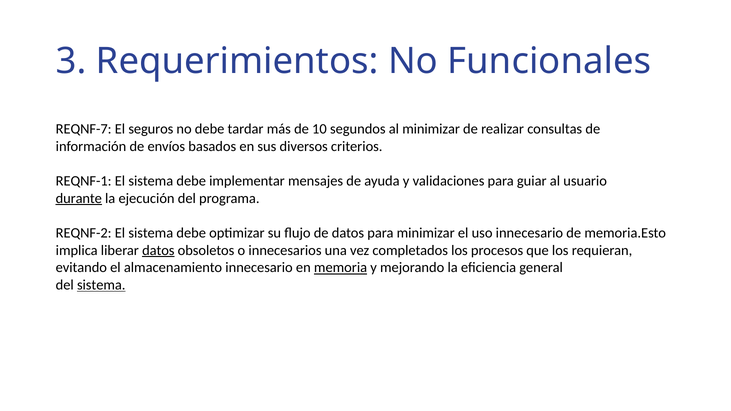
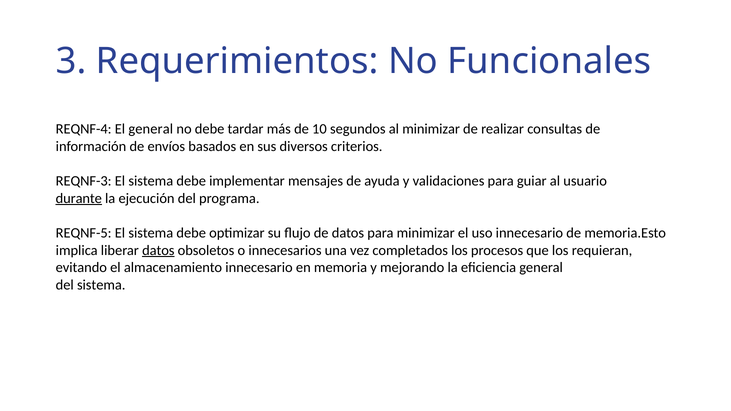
REQNF-7: REQNF-7 -> REQNF-4 (84, 129)
El seguros: seguros -> general (151, 129)
REQNF-1: REQNF-1 -> REQNF-3 (84, 181)
REQNF-2: REQNF-2 -> REQNF-5 (84, 233)
memoria underline: present -> none (341, 268)
sistema underline: present -> none (101, 285)
